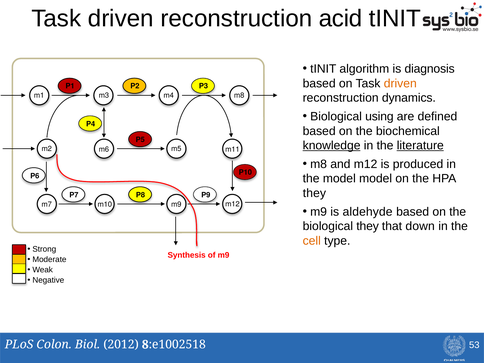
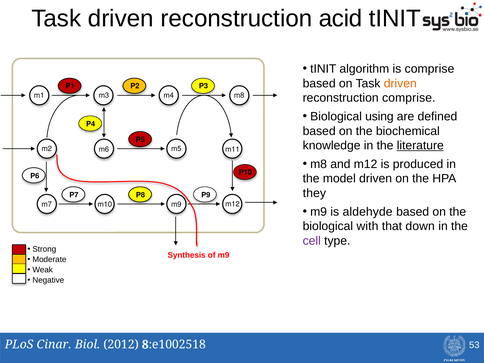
is diagnosis: diagnosis -> comprise (429, 69)
reconstruction dynamics: dynamics -> comprise (409, 98)
knowledge underline: present -> none (332, 146)
model model: model -> driven (376, 179)
biological they: they -> with (367, 226)
cell colour: orange -> purple (312, 241)
Colon: Colon -> Cinar (54, 345)
